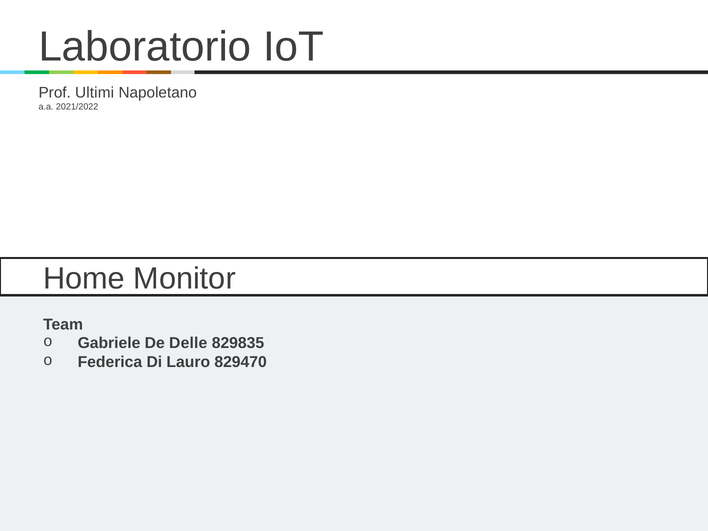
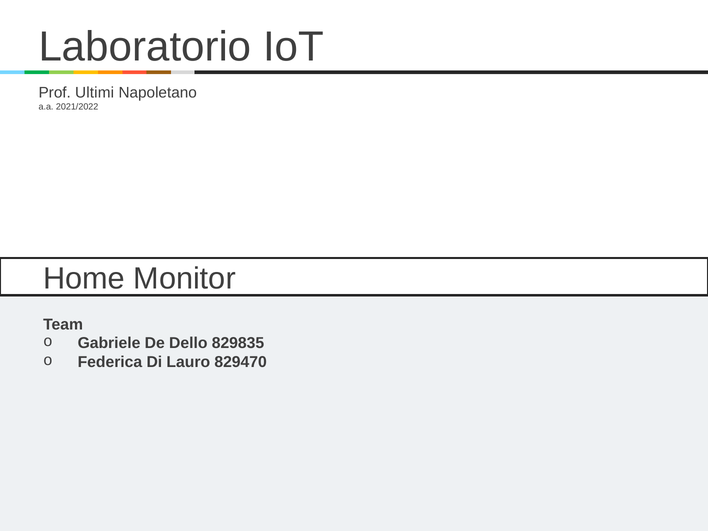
Delle: Delle -> Dello (188, 343)
